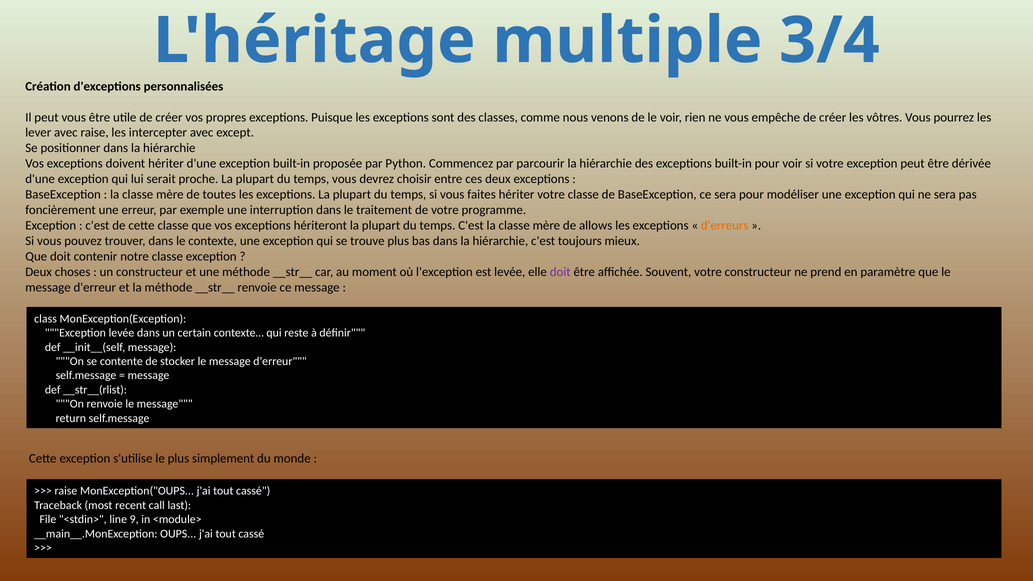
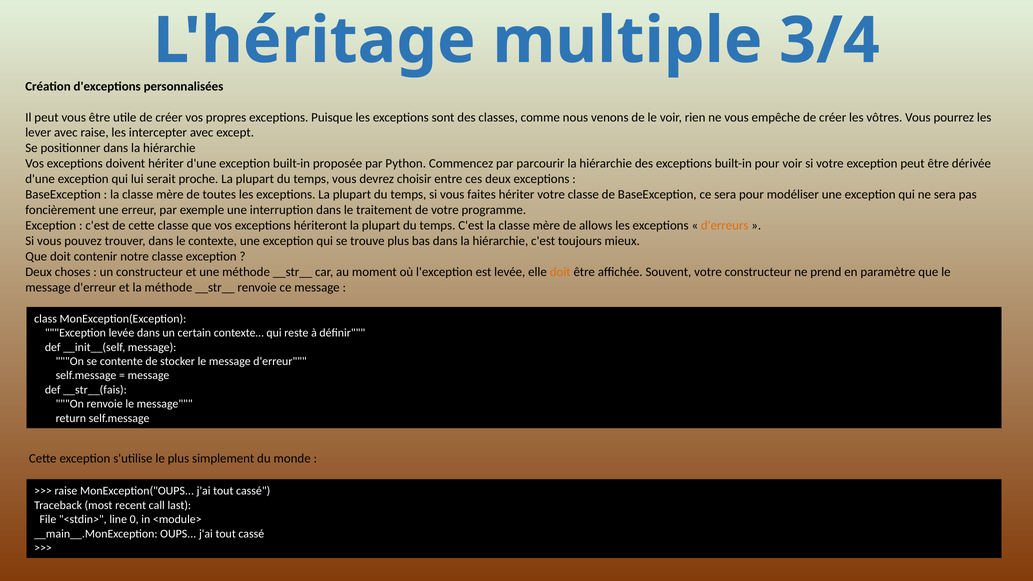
doit colour: purple -> orange (560, 272)
__str__(rlist: __str__(rlist -> __str__(fais (95, 390)
9: 9 -> 0 (134, 519)
